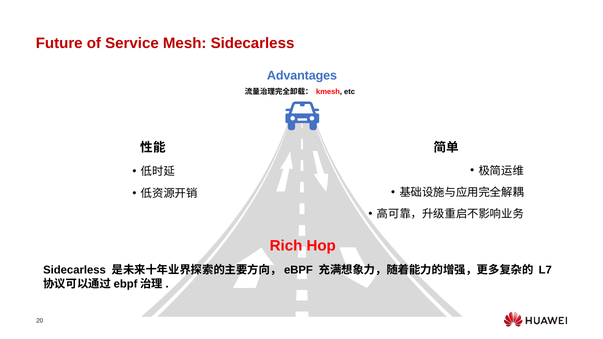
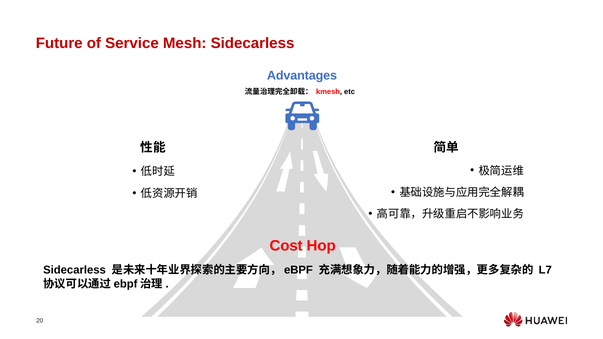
Rich: Rich -> Cost (286, 246)
